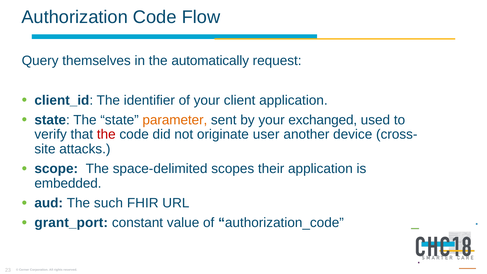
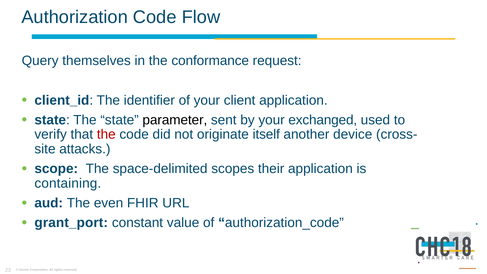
automatically: automatically -> conformance (210, 61)
parameter colour: orange -> black (175, 120)
user: user -> itself (266, 134)
embedded: embedded -> containing (68, 183)
such: such -> even (109, 203)
